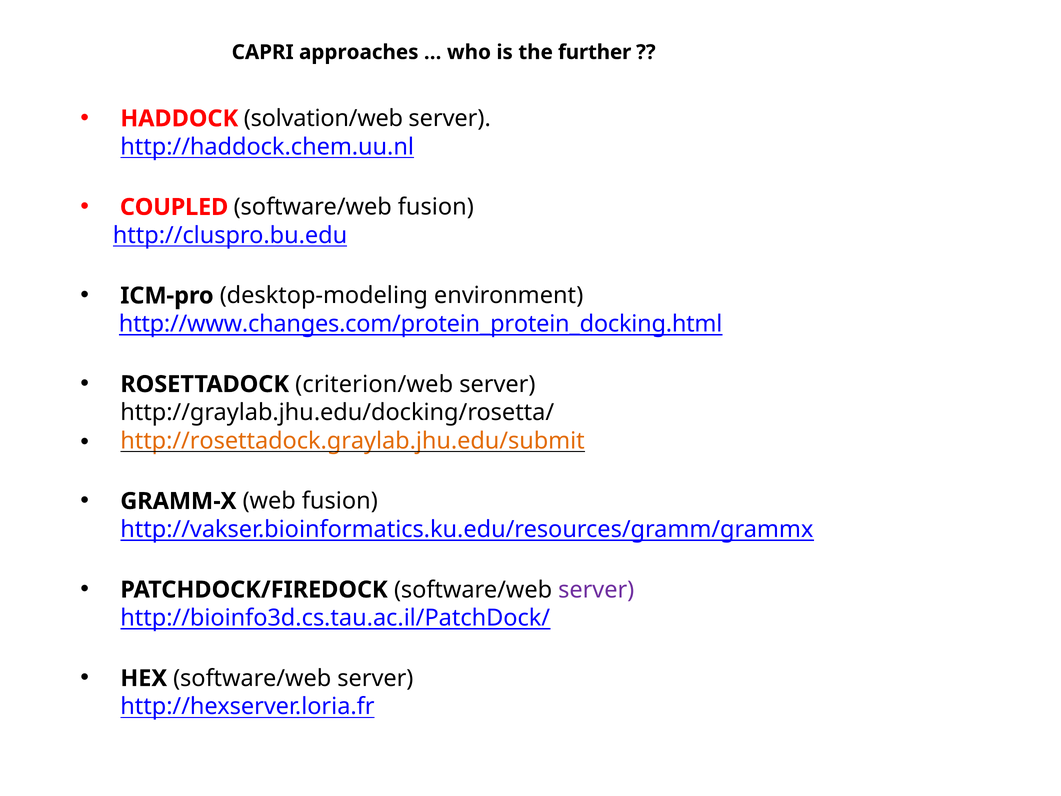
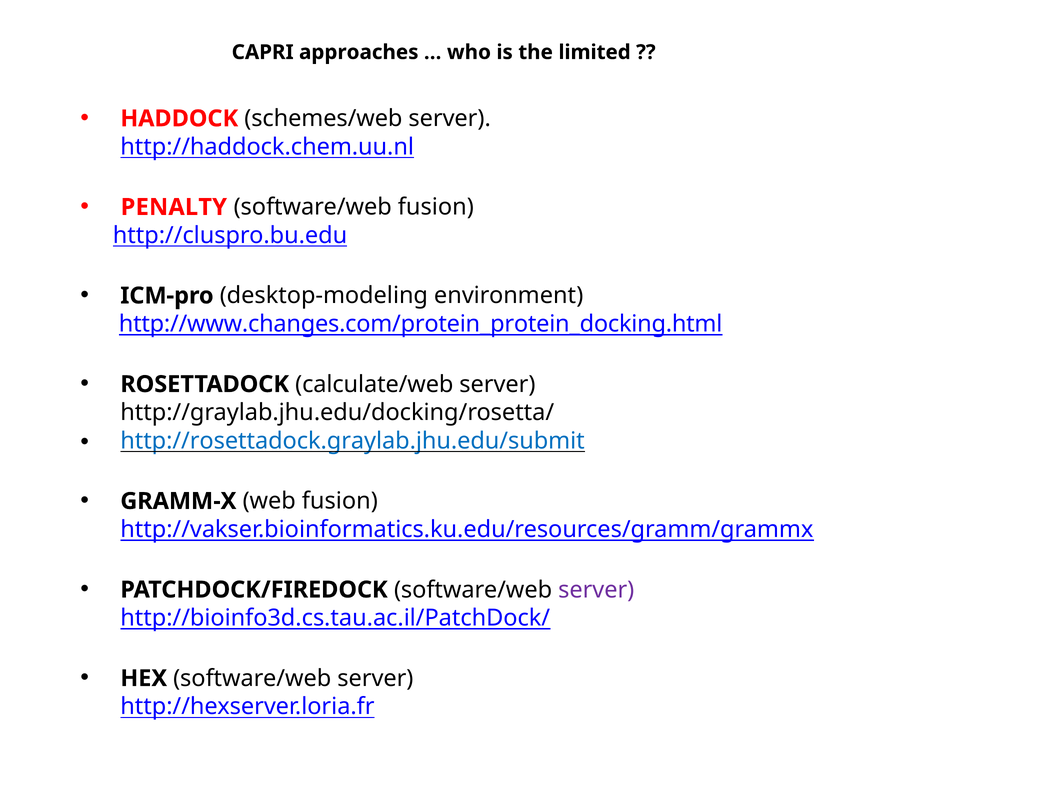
further: further -> limited (595, 52)
solvation/web: solvation/web -> schemes/web (323, 119)
COUPLED: COUPLED -> PENALTY (174, 207)
criterion/web: criterion/web -> calculate/web (374, 384)
http://rosettadock.graylab.jhu.edu/submit colour: orange -> blue (353, 441)
